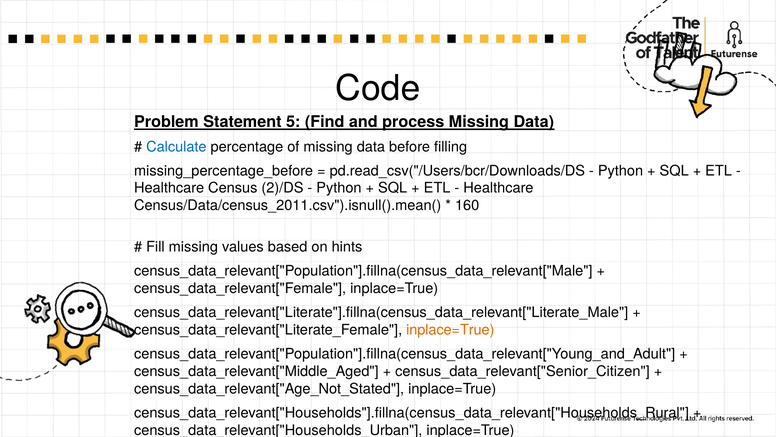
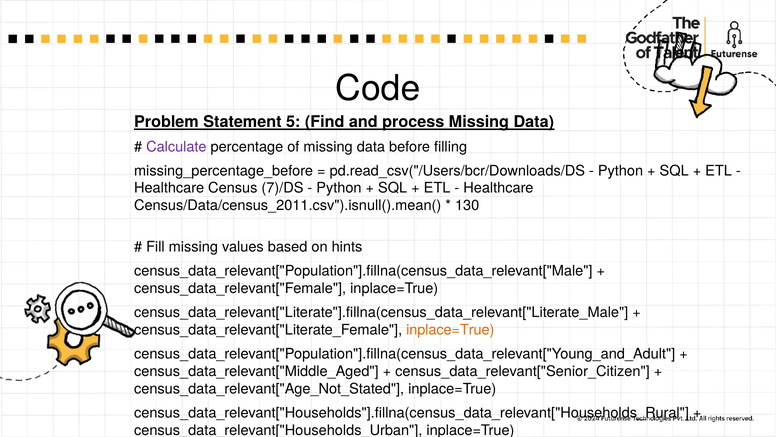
Calculate colour: blue -> purple (176, 147)
2)/DS: 2)/DS -> 7)/DS (282, 188)
160: 160 -> 130 (467, 205)
